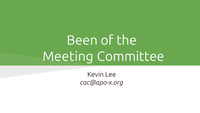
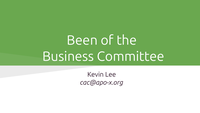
Meeting: Meeting -> Business (68, 56)
